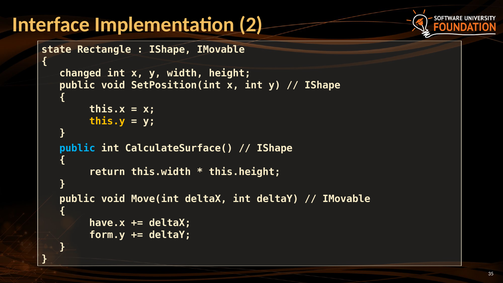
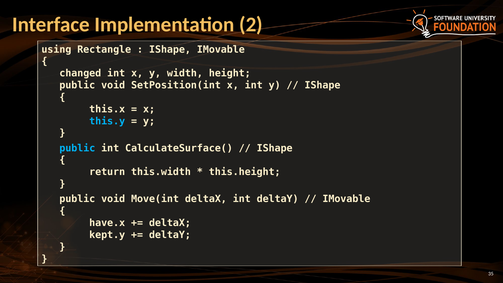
state: state -> using (56, 49)
this.y colour: yellow -> light blue (107, 121)
form.y: form.y -> kept.y (107, 235)
